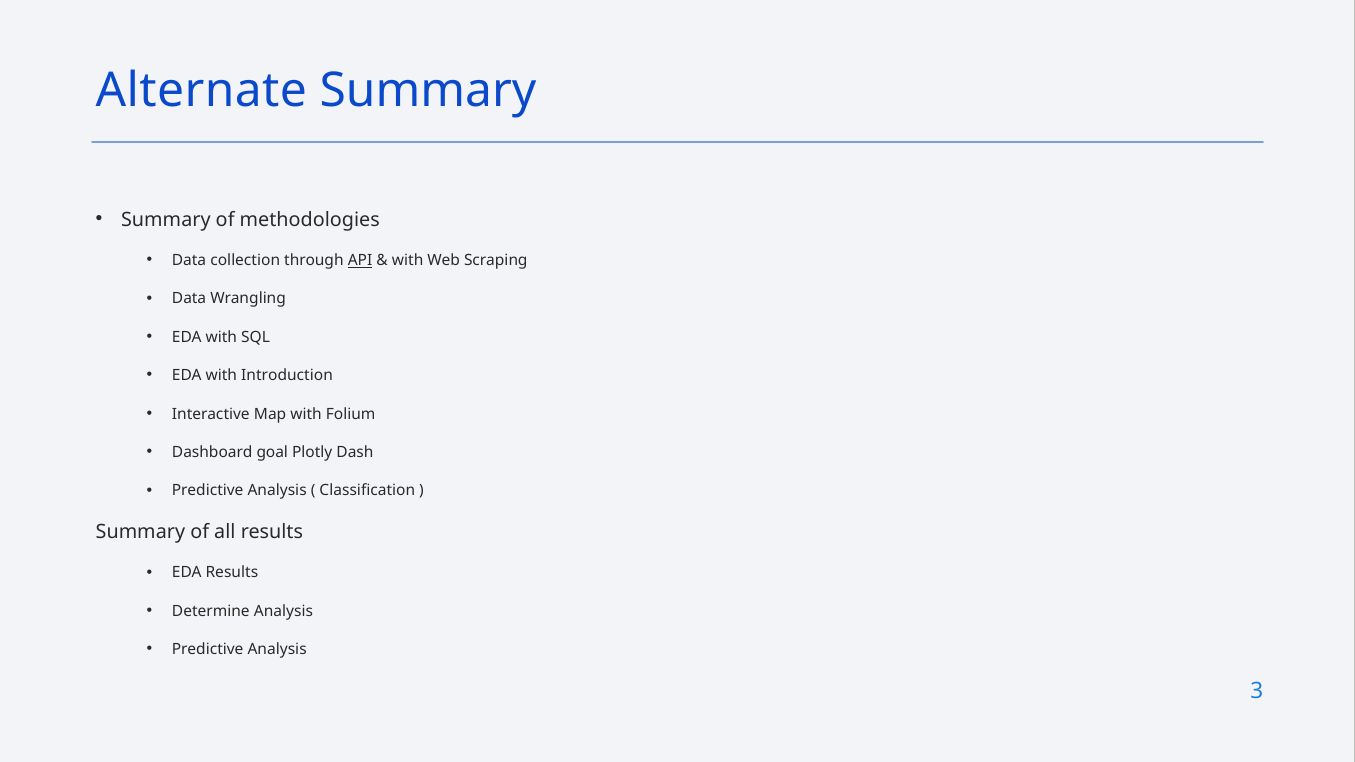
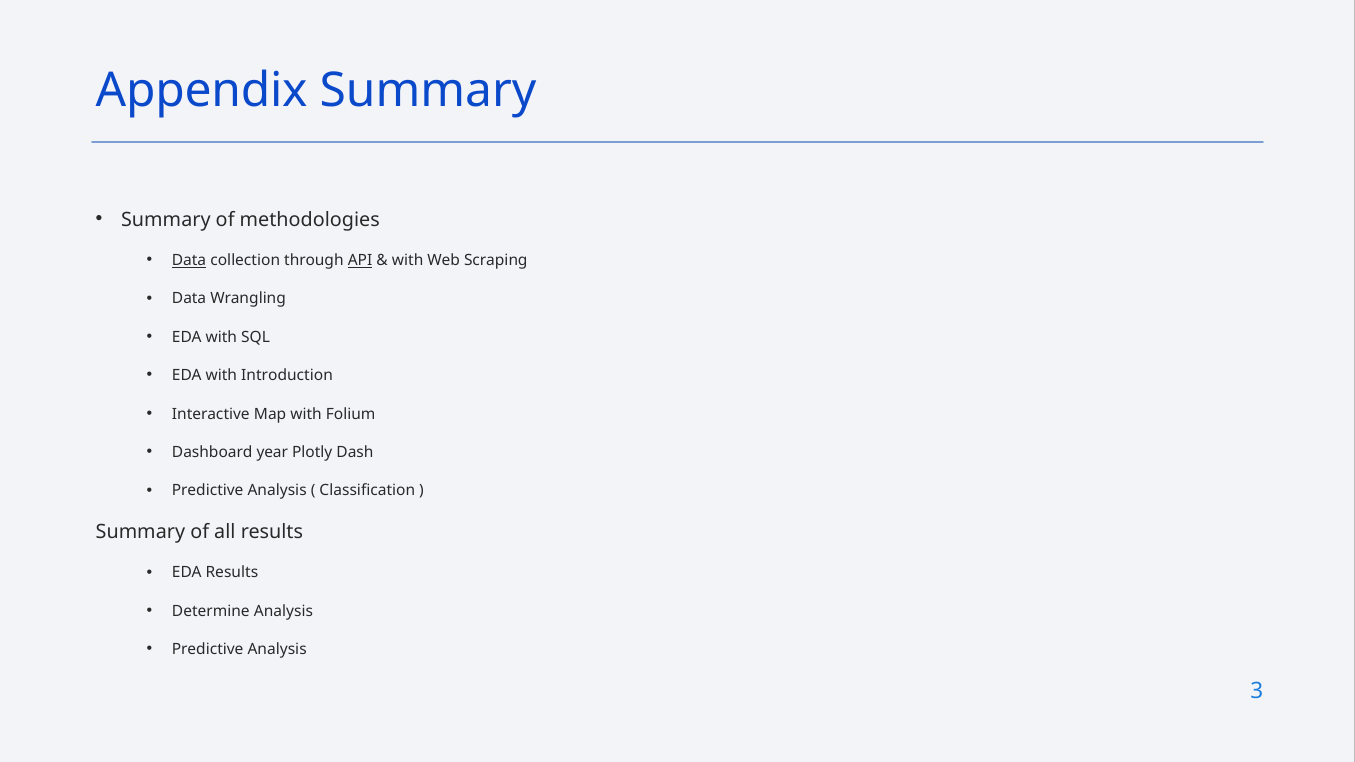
Alternate: Alternate -> Appendix (202, 91)
Data underline: none -> present (189, 260)
goal: goal -> year (272, 452)
